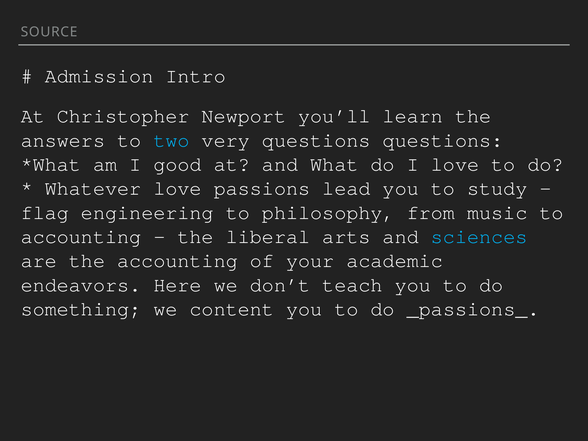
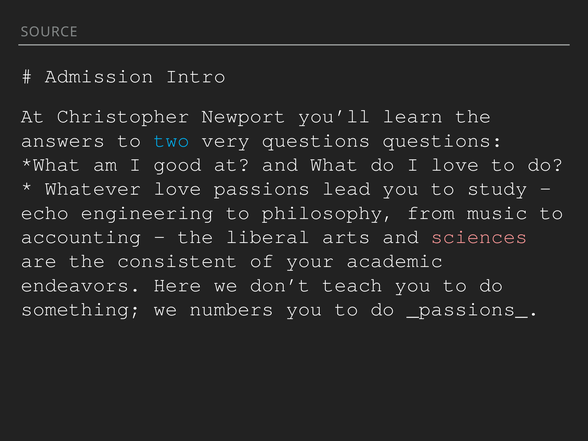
flag: flag -> echo (45, 212)
sciences colour: light blue -> pink (479, 237)
the accounting: accounting -> consistent (178, 261)
content: content -> numbers (232, 309)
